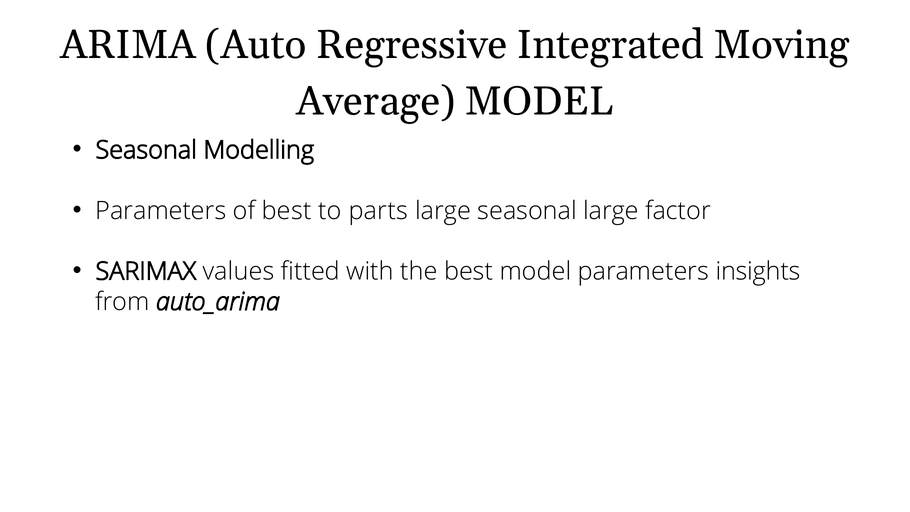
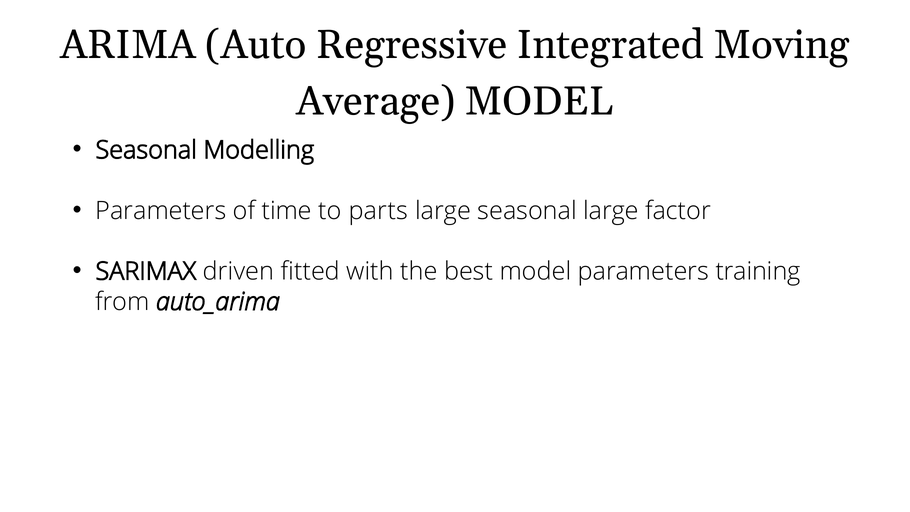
of best: best -> time (287, 211)
values: values -> driven (239, 271)
insights: insights -> training (758, 271)
